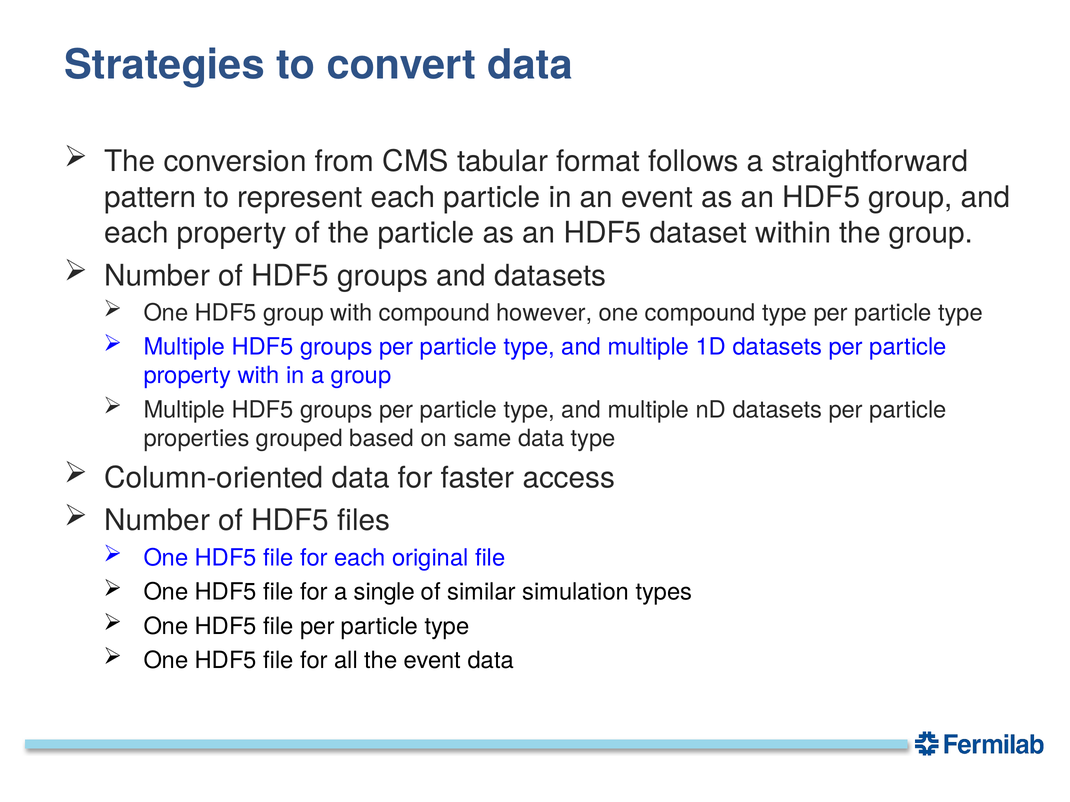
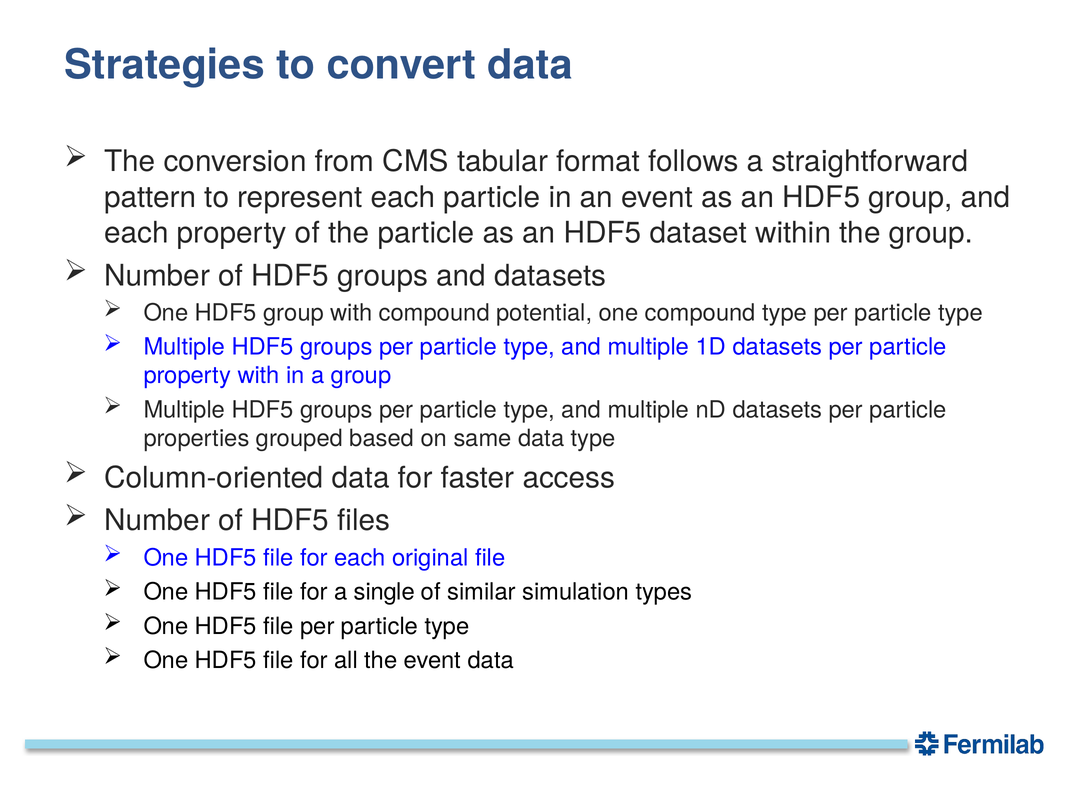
however: however -> potential (544, 313)
